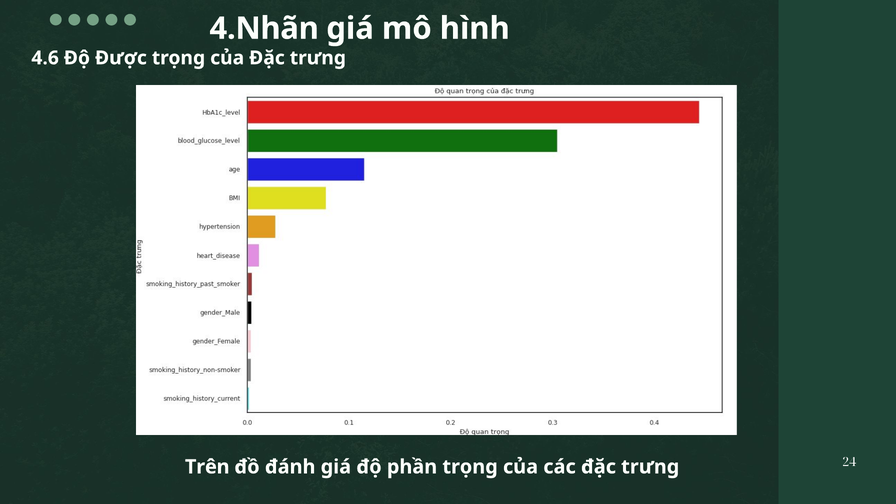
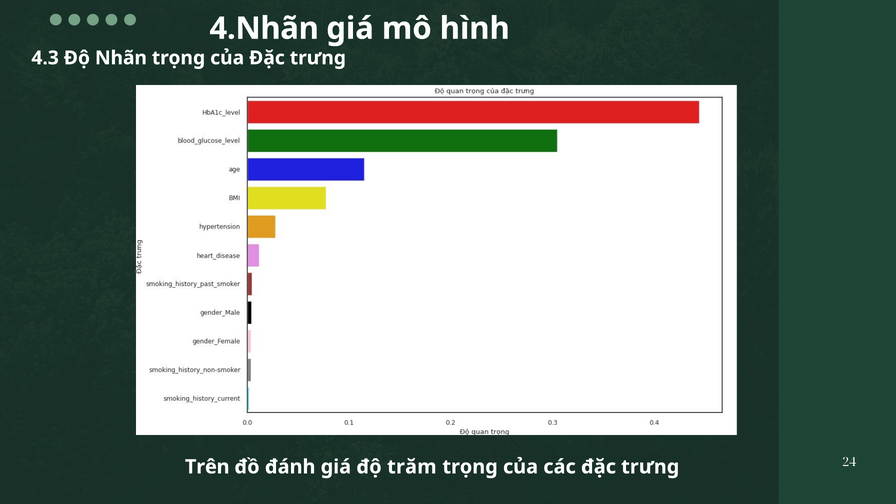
4.6: 4.6 -> 4.3 (45, 58)
Được: Được -> Nhãn (121, 58)
phần: phần -> trăm (412, 467)
